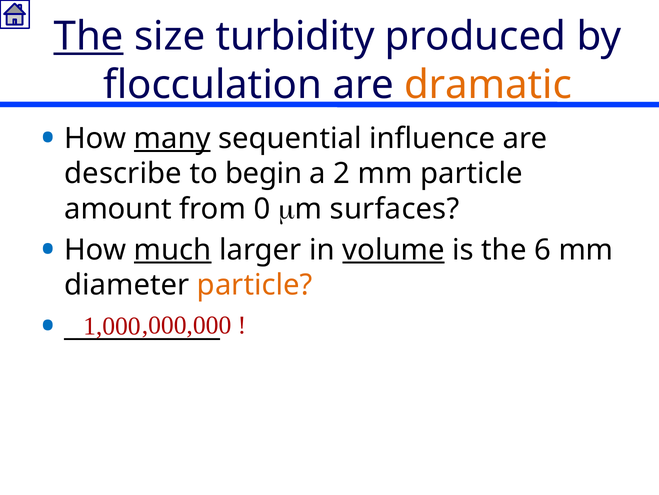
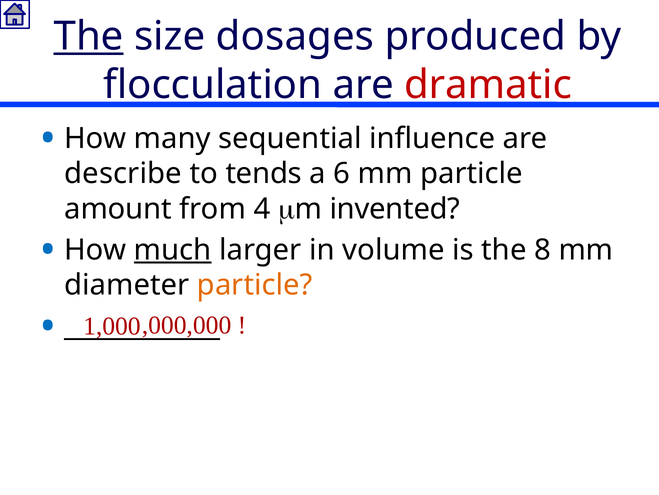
turbidity: turbidity -> dosages (295, 36)
dramatic colour: orange -> red (488, 85)
many underline: present -> none (172, 138)
begin: begin -> tends (264, 173)
2: 2 -> 6 (342, 173)
0: 0 -> 4 (262, 209)
surfaces: surfaces -> invented (395, 209)
volume underline: present -> none (393, 250)
6: 6 -> 8 (543, 250)
